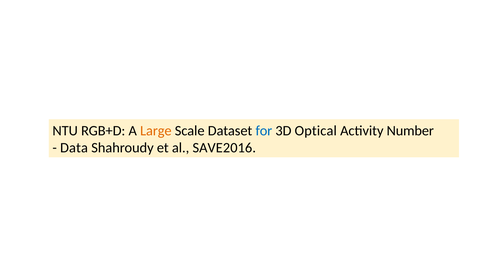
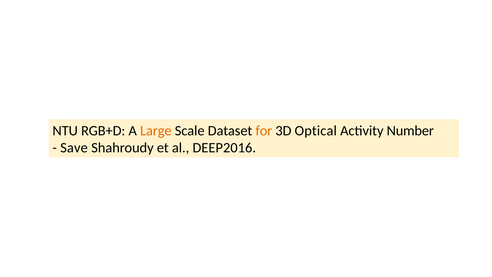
for colour: blue -> orange (264, 131)
Data: Data -> Save (74, 148)
SAVE2016: SAVE2016 -> DEEP2016 (224, 148)
